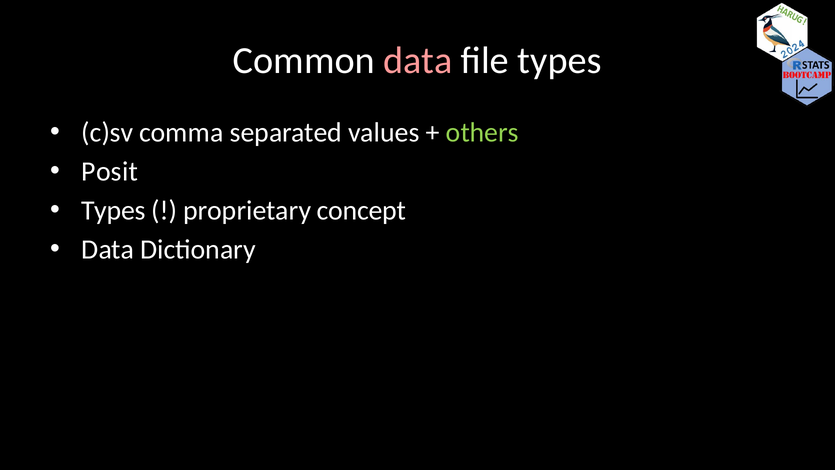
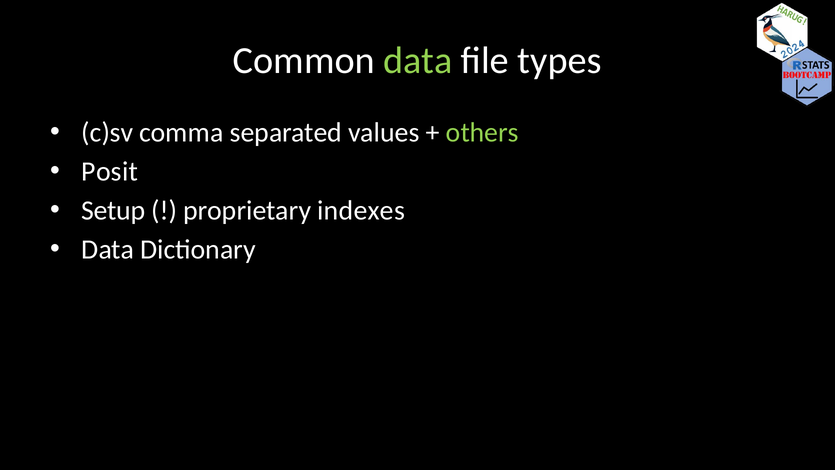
data colour: pink -> light green (418, 61)
Types: Types -> Setup (113, 210)
concept: concept -> indexes (361, 210)
